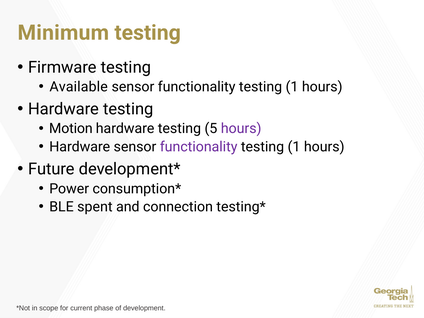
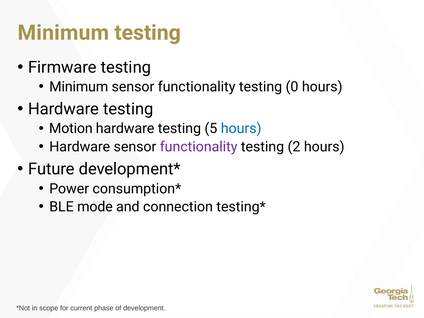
Available: Available -> Minimum (79, 87)
1: 1 -> 0 (292, 87)
hours colour: purple -> blue (241, 129)
1: 1 -> 2 (294, 147)
spent: spent -> mode (95, 207)
